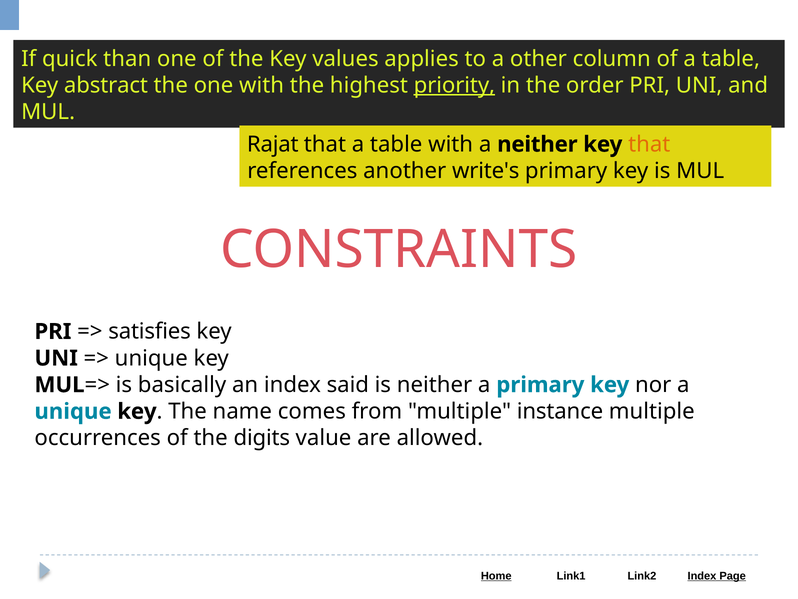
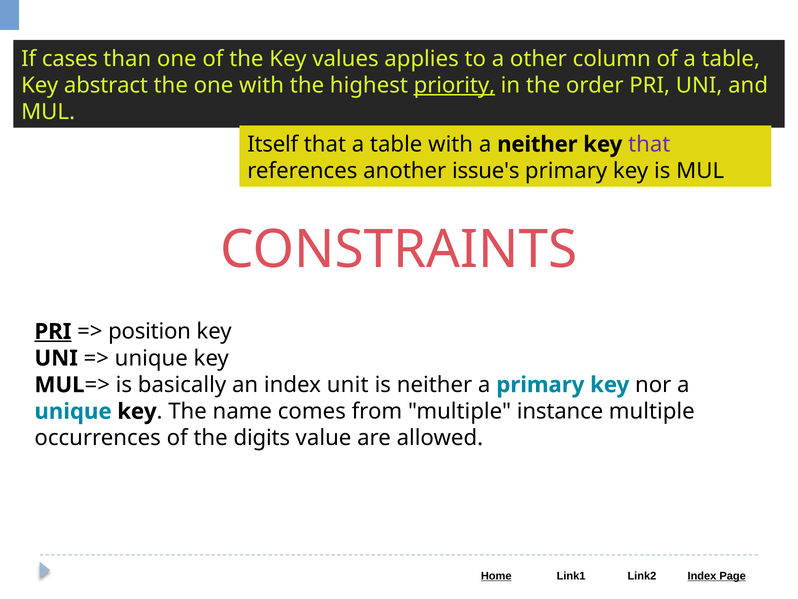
quick: quick -> cases (70, 59)
Rajat: Rajat -> Itself (273, 144)
that colour: orange -> purple (649, 144)
write's: write's -> issue's (486, 171)
PRI underline: none -> present (53, 331)
satisfies: satisfies -> position (150, 331)
said: said -> unit (348, 385)
